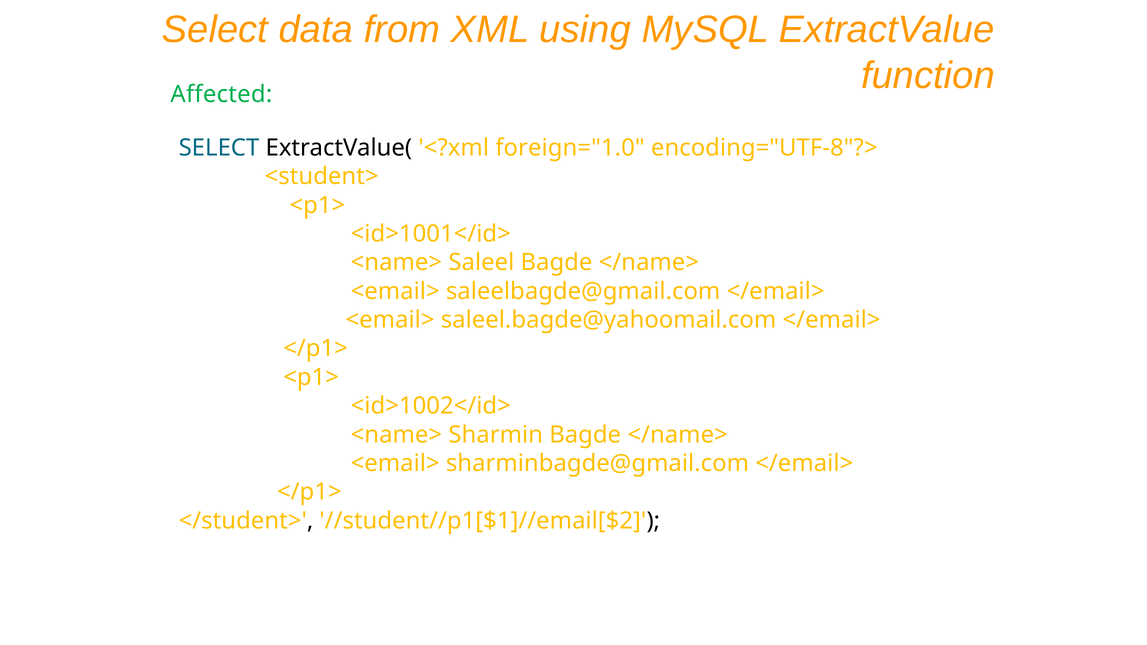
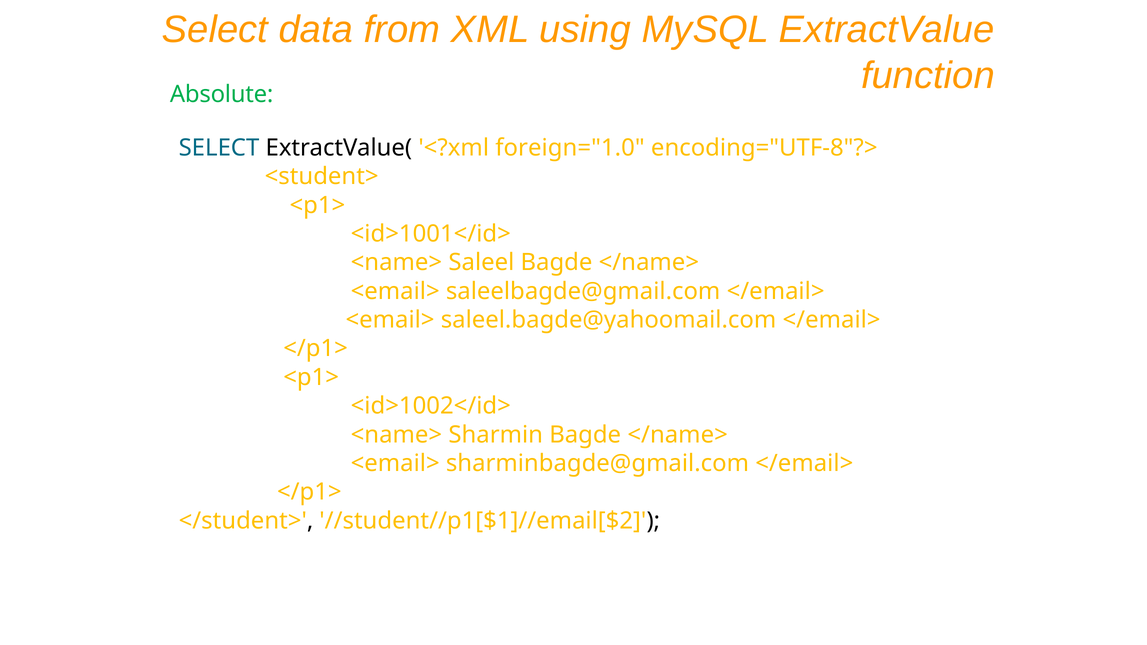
Affected: Affected -> Absolute (222, 94)
